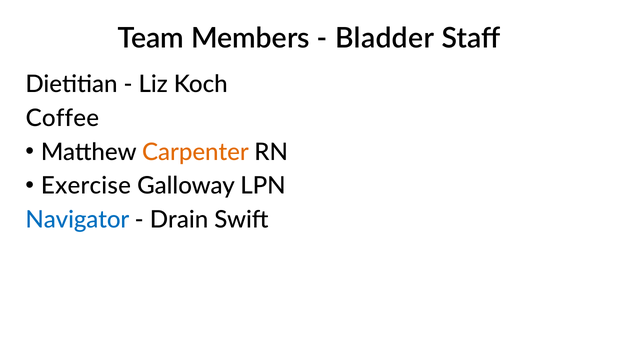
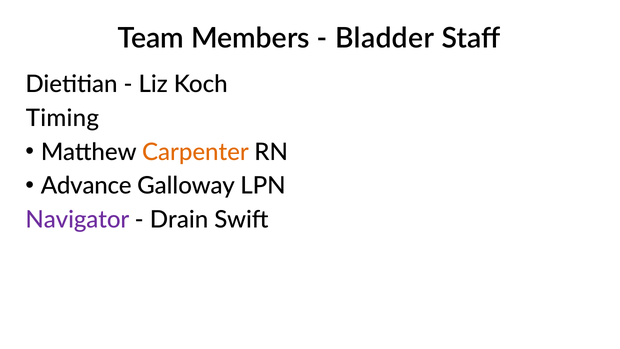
Coffee: Coffee -> Timing (62, 118)
Exercise: Exercise -> Advance (86, 186)
Navigator colour: blue -> purple (77, 220)
